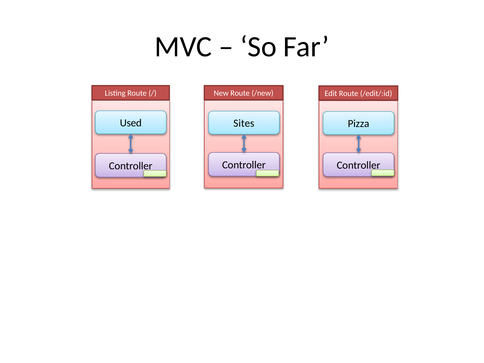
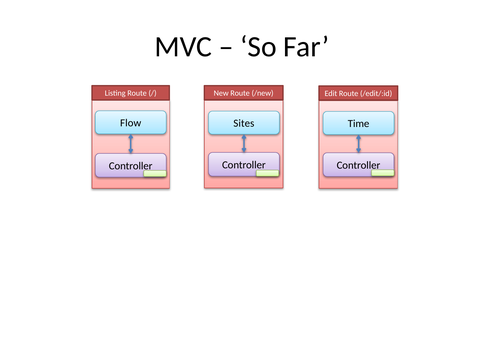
Used: Used -> Flow (131, 123)
Pizza: Pizza -> Time (359, 124)
